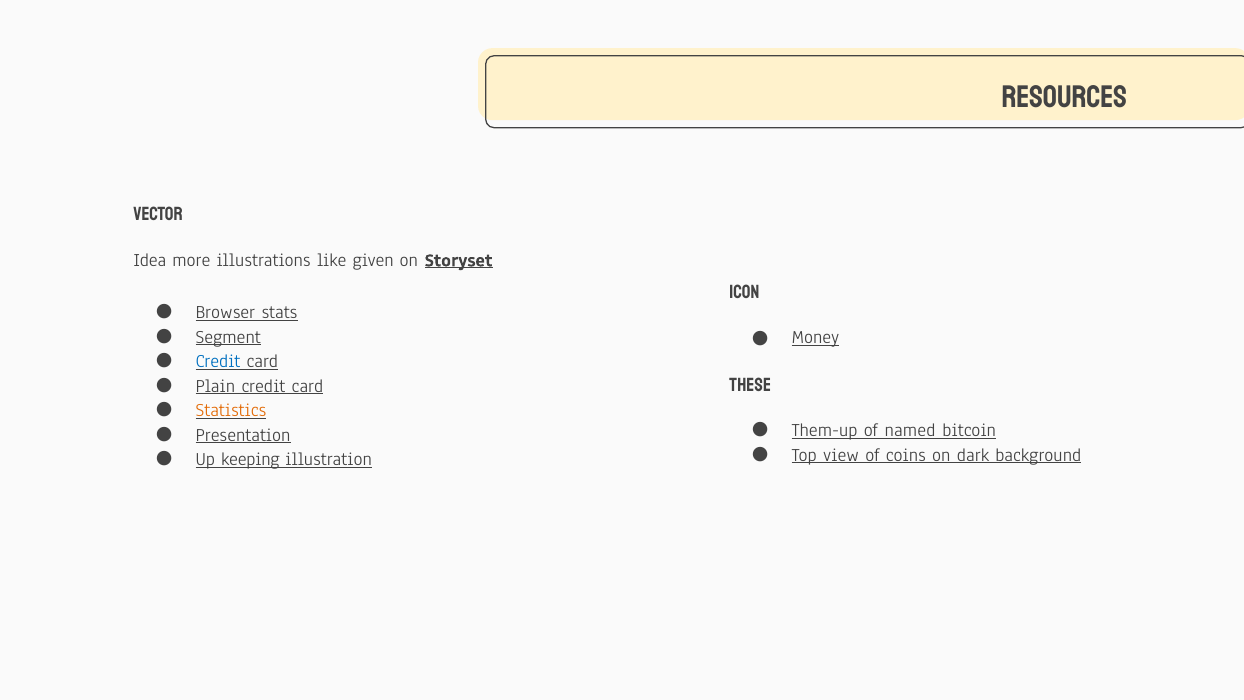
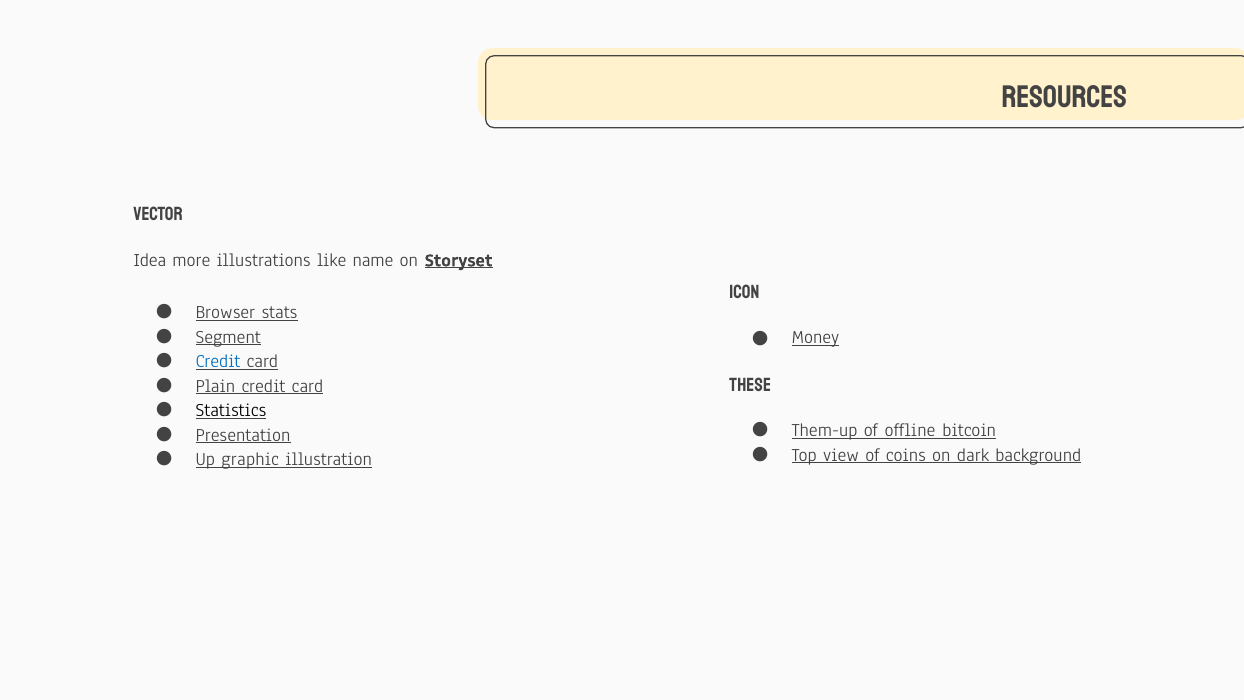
given: given -> name (373, 260)
Statistics colour: orange -> black (231, 410)
named: named -> offline (910, 430)
keeping: keeping -> graphic (250, 459)
